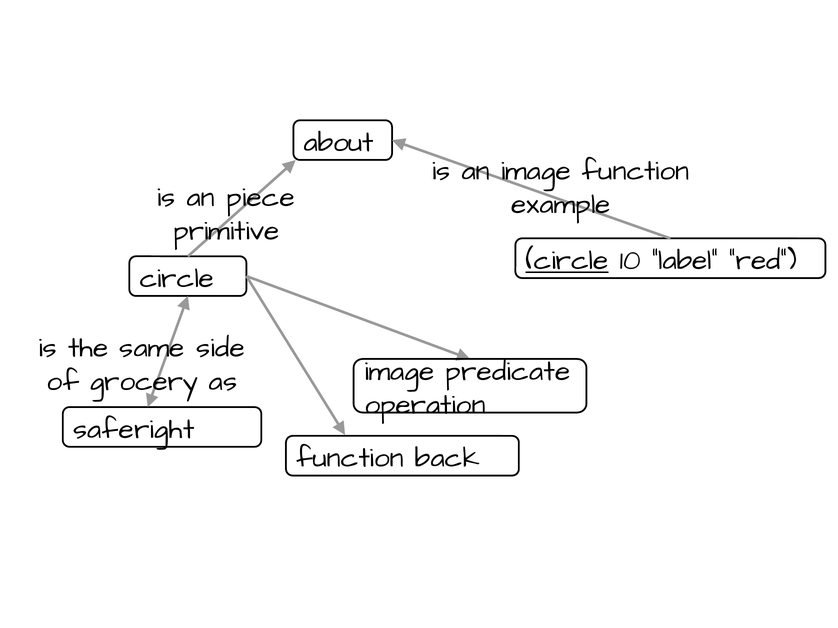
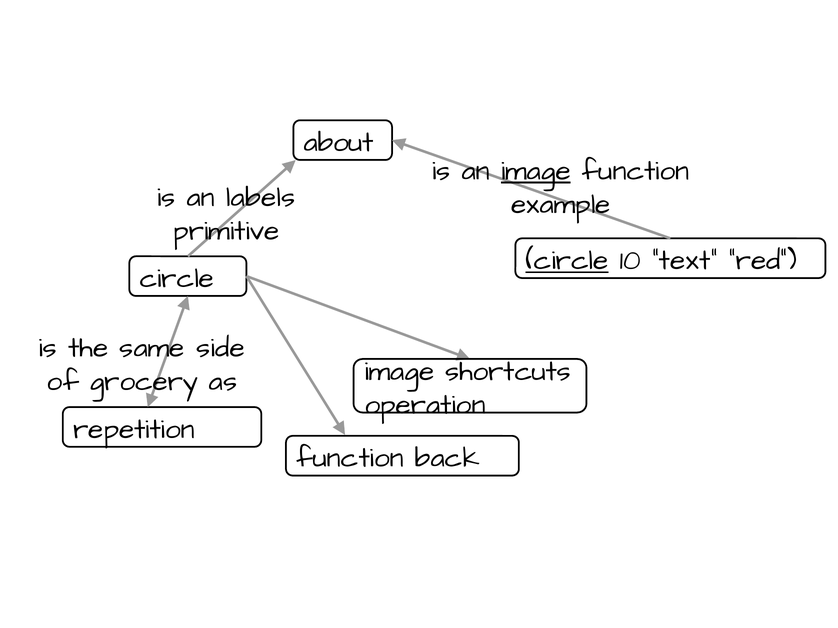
image underline: none -> present (536, 171)
piece: piece -> labels (261, 197)
label: label -> text (685, 260)
predicate: predicate -> shortcuts (508, 371)
saferight: saferight -> repetition (134, 429)
